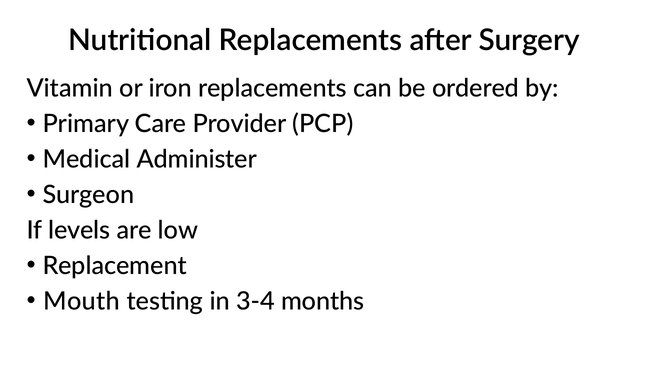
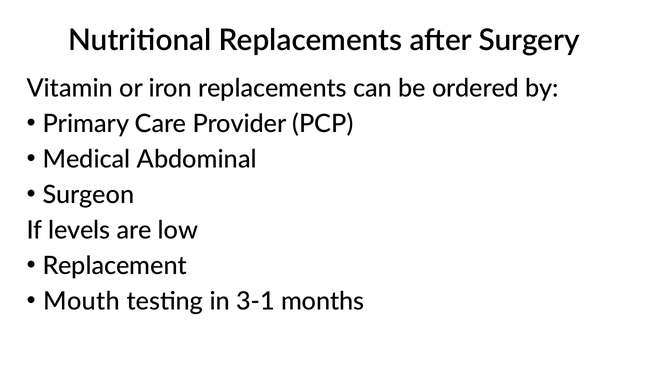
Administer: Administer -> Abdominal (197, 159)
3-4: 3-4 -> 3-1 (256, 301)
